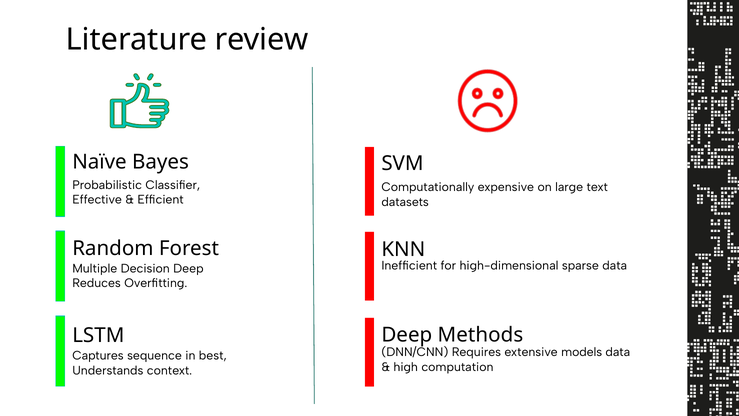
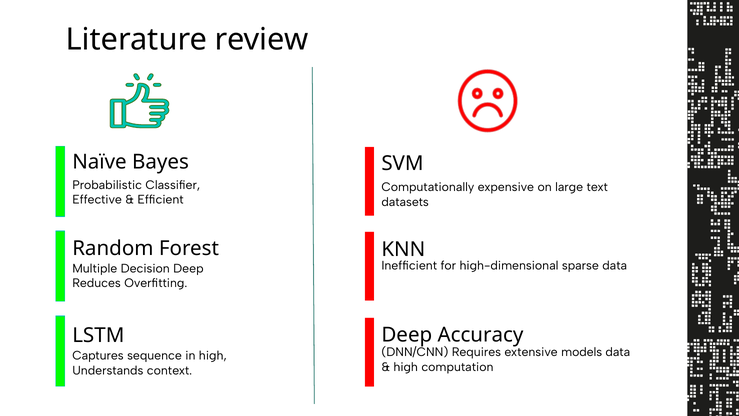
Methods: Methods -> Accuracy (480, 335)
in best: best -> high (213, 355)
